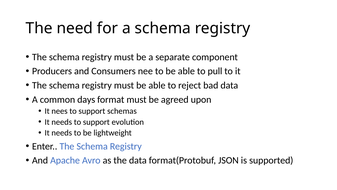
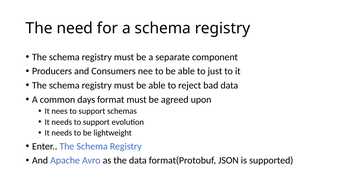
pull: pull -> just (215, 71)
